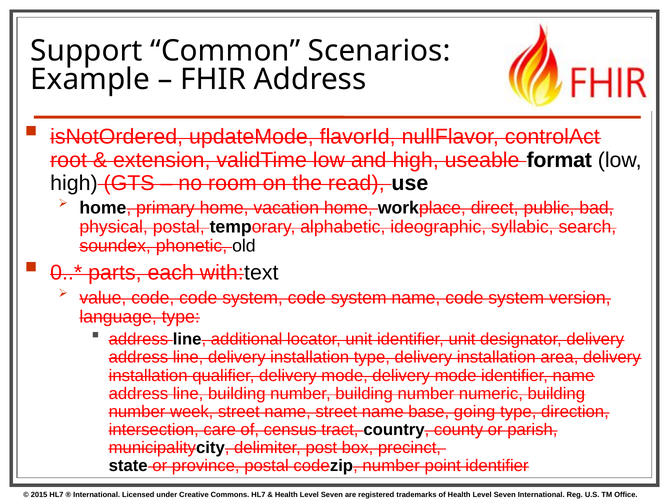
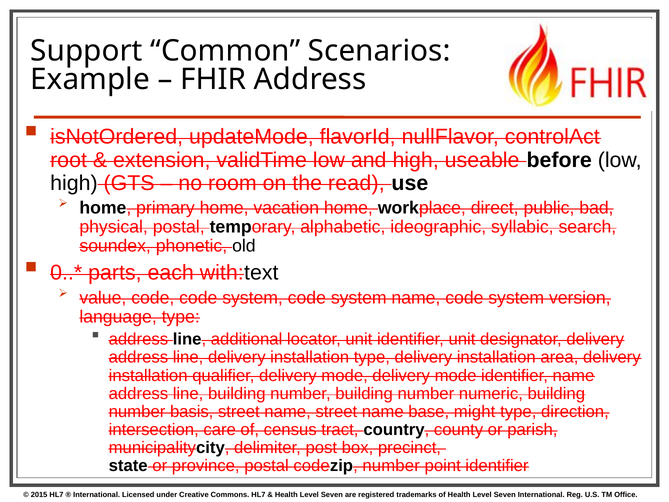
format: format -> before (559, 160)
week: week -> basis (192, 411)
going: going -> might (475, 411)
